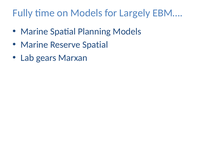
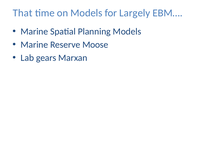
Fully: Fully -> That (23, 13)
Reserve Spatial: Spatial -> Moose (95, 45)
